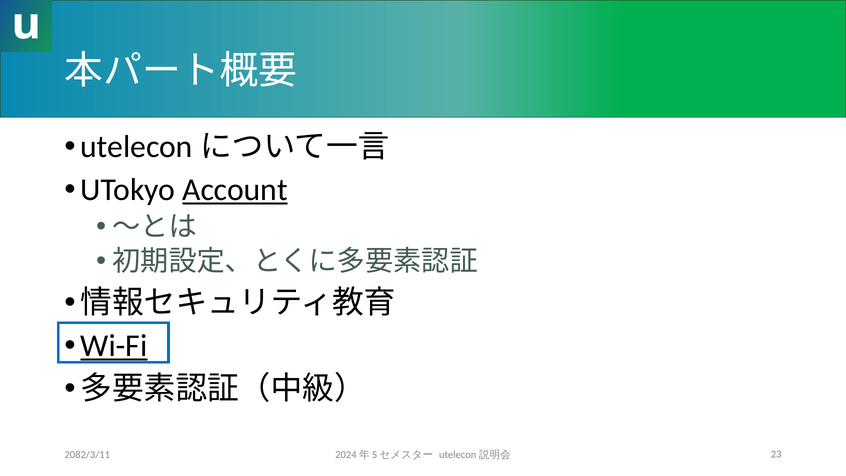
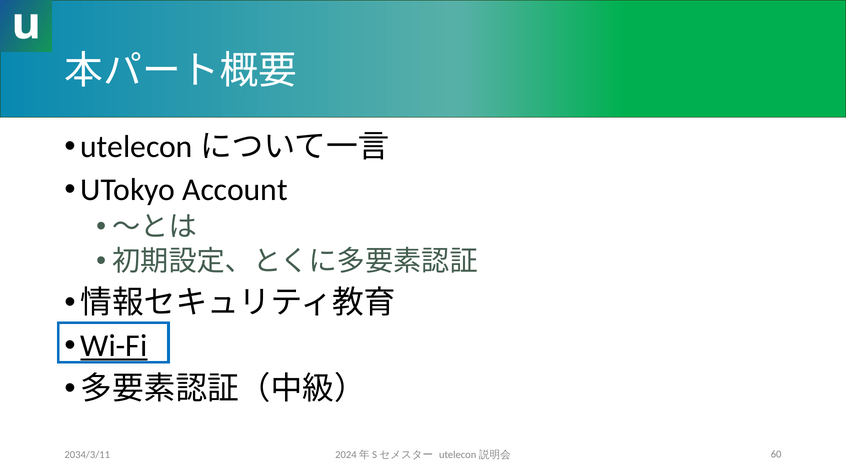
Account underline: present -> none (235, 190)
2082/3/11: 2082/3/11 -> 2034/3/11 (87, 454)
23: 23 -> 60 (776, 454)
